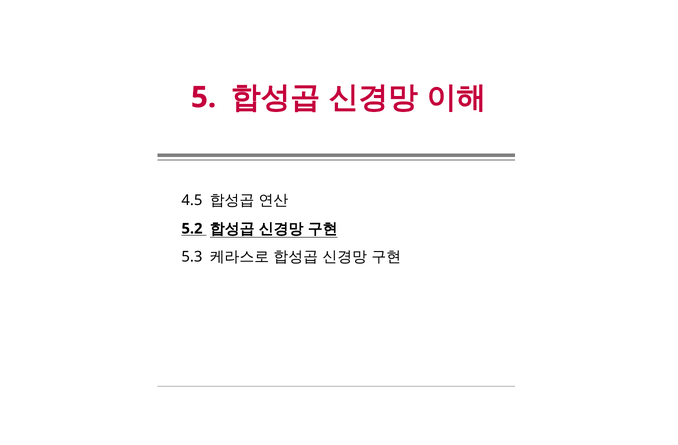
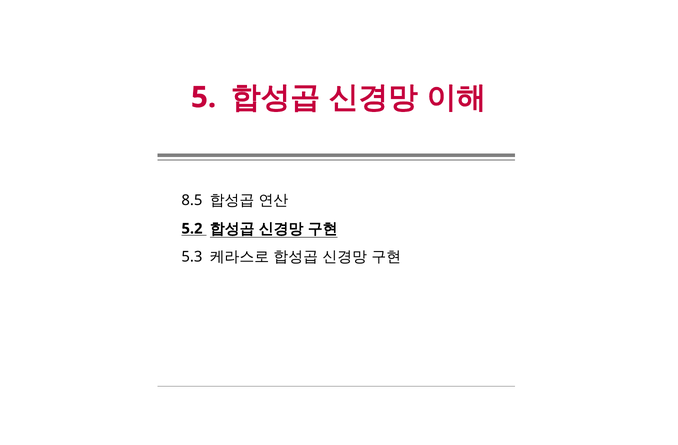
4.5: 4.5 -> 8.5 (192, 200)
